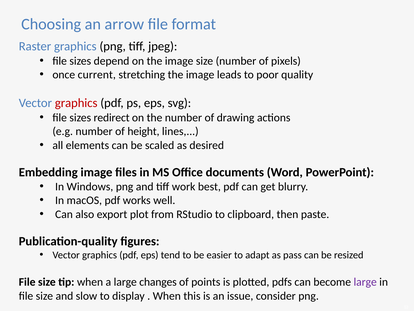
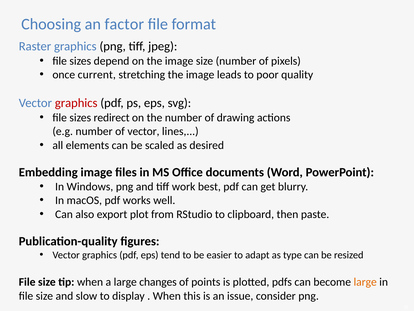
arrow: arrow -> factor (124, 24)
of height: height -> vector (143, 131)
pass: pass -> type (292, 255)
large colour: purple -> orange (365, 282)
